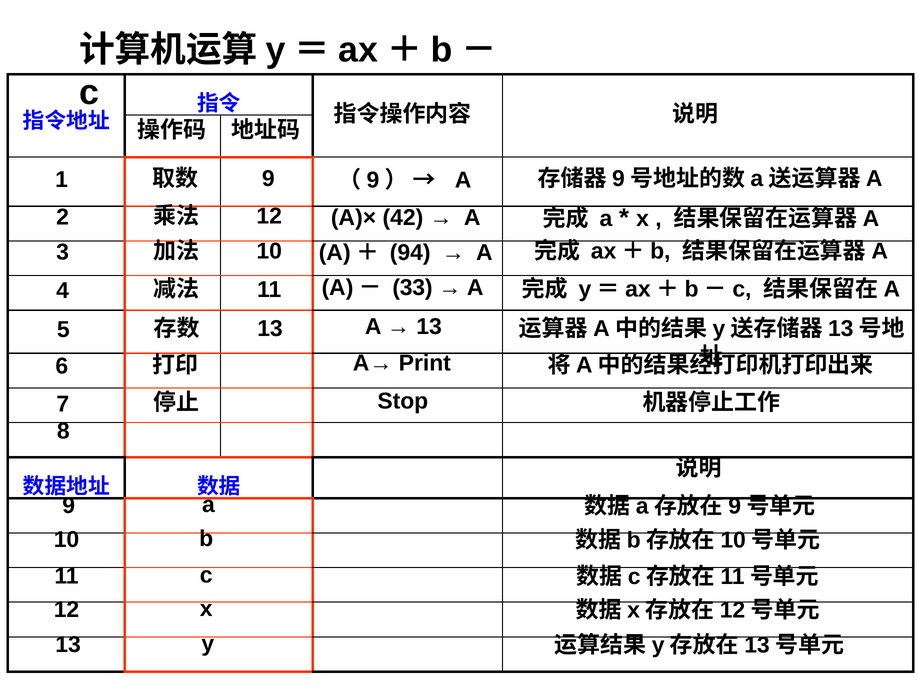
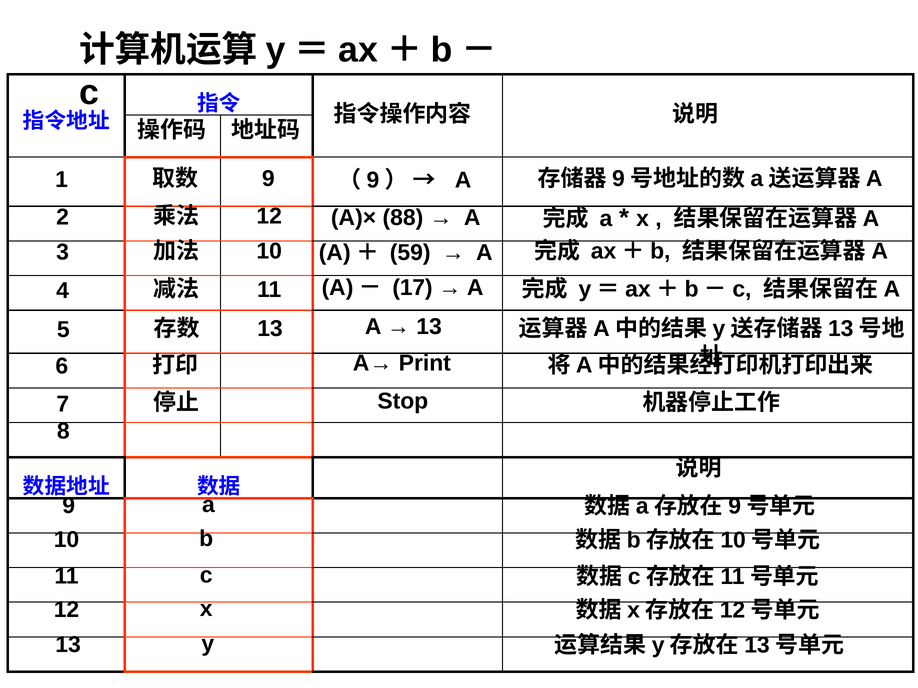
42: 42 -> 88 (403, 218)
94: 94 -> 59 (410, 253)
33: 33 -> 17 (412, 288)
